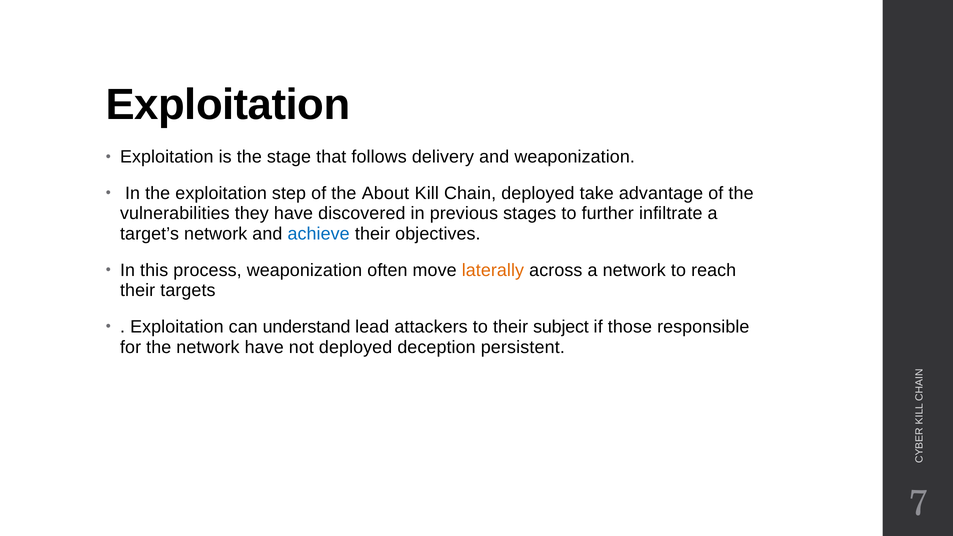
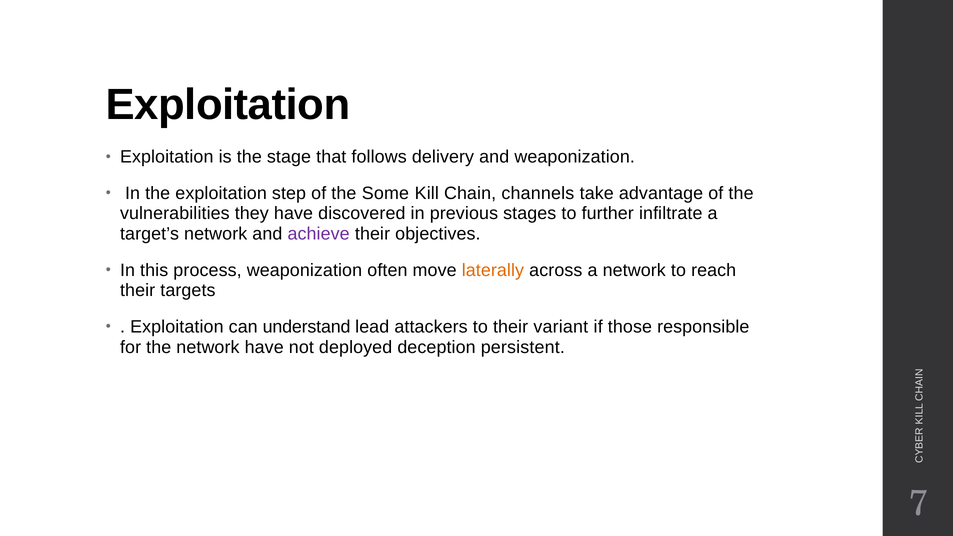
About: About -> Some (385, 193)
Chain deployed: deployed -> channels (538, 193)
achieve colour: blue -> purple (319, 234)
subject: subject -> variant (561, 327)
